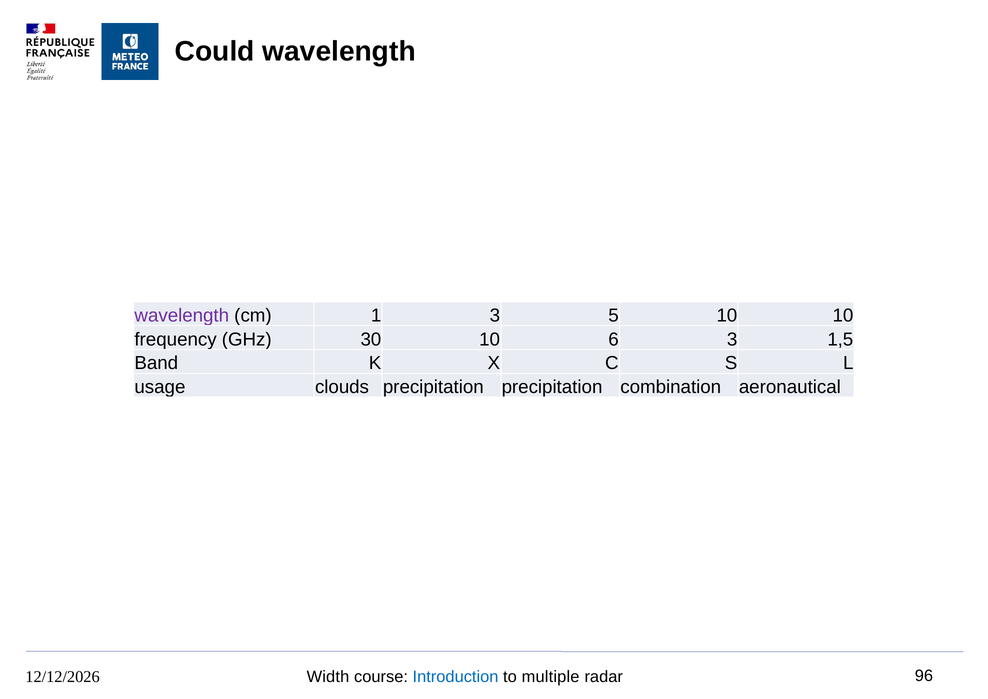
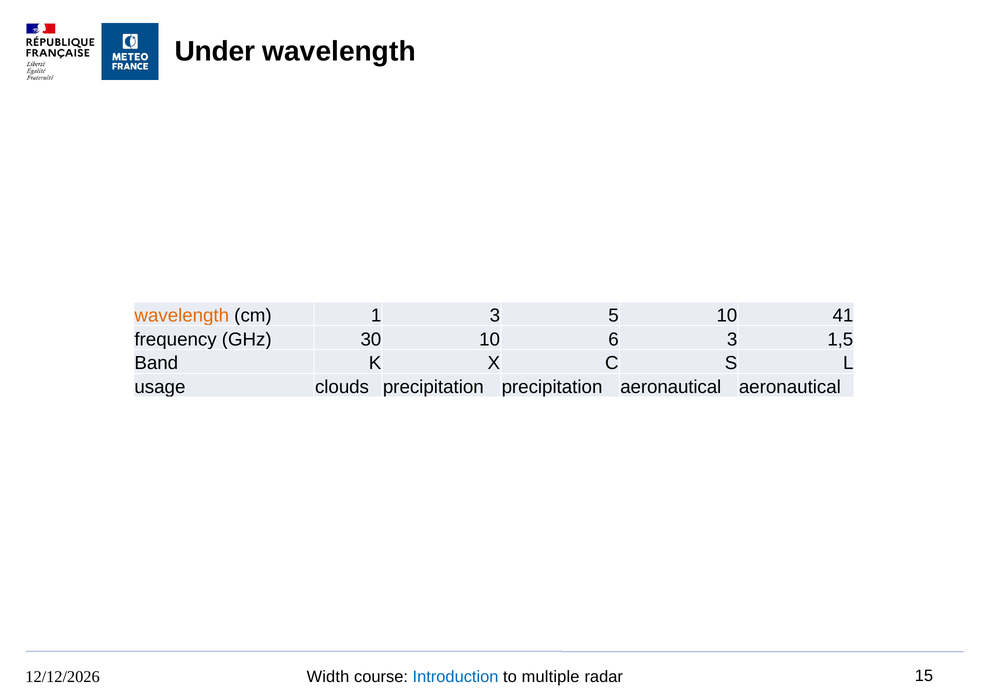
Could: Could -> Under (215, 51)
wavelength colour: purple -> orange (182, 315)
10 10: 10 -> 41 (843, 315)
precipitation combination: combination -> aeronautical (671, 387)
96: 96 -> 15 (924, 676)
